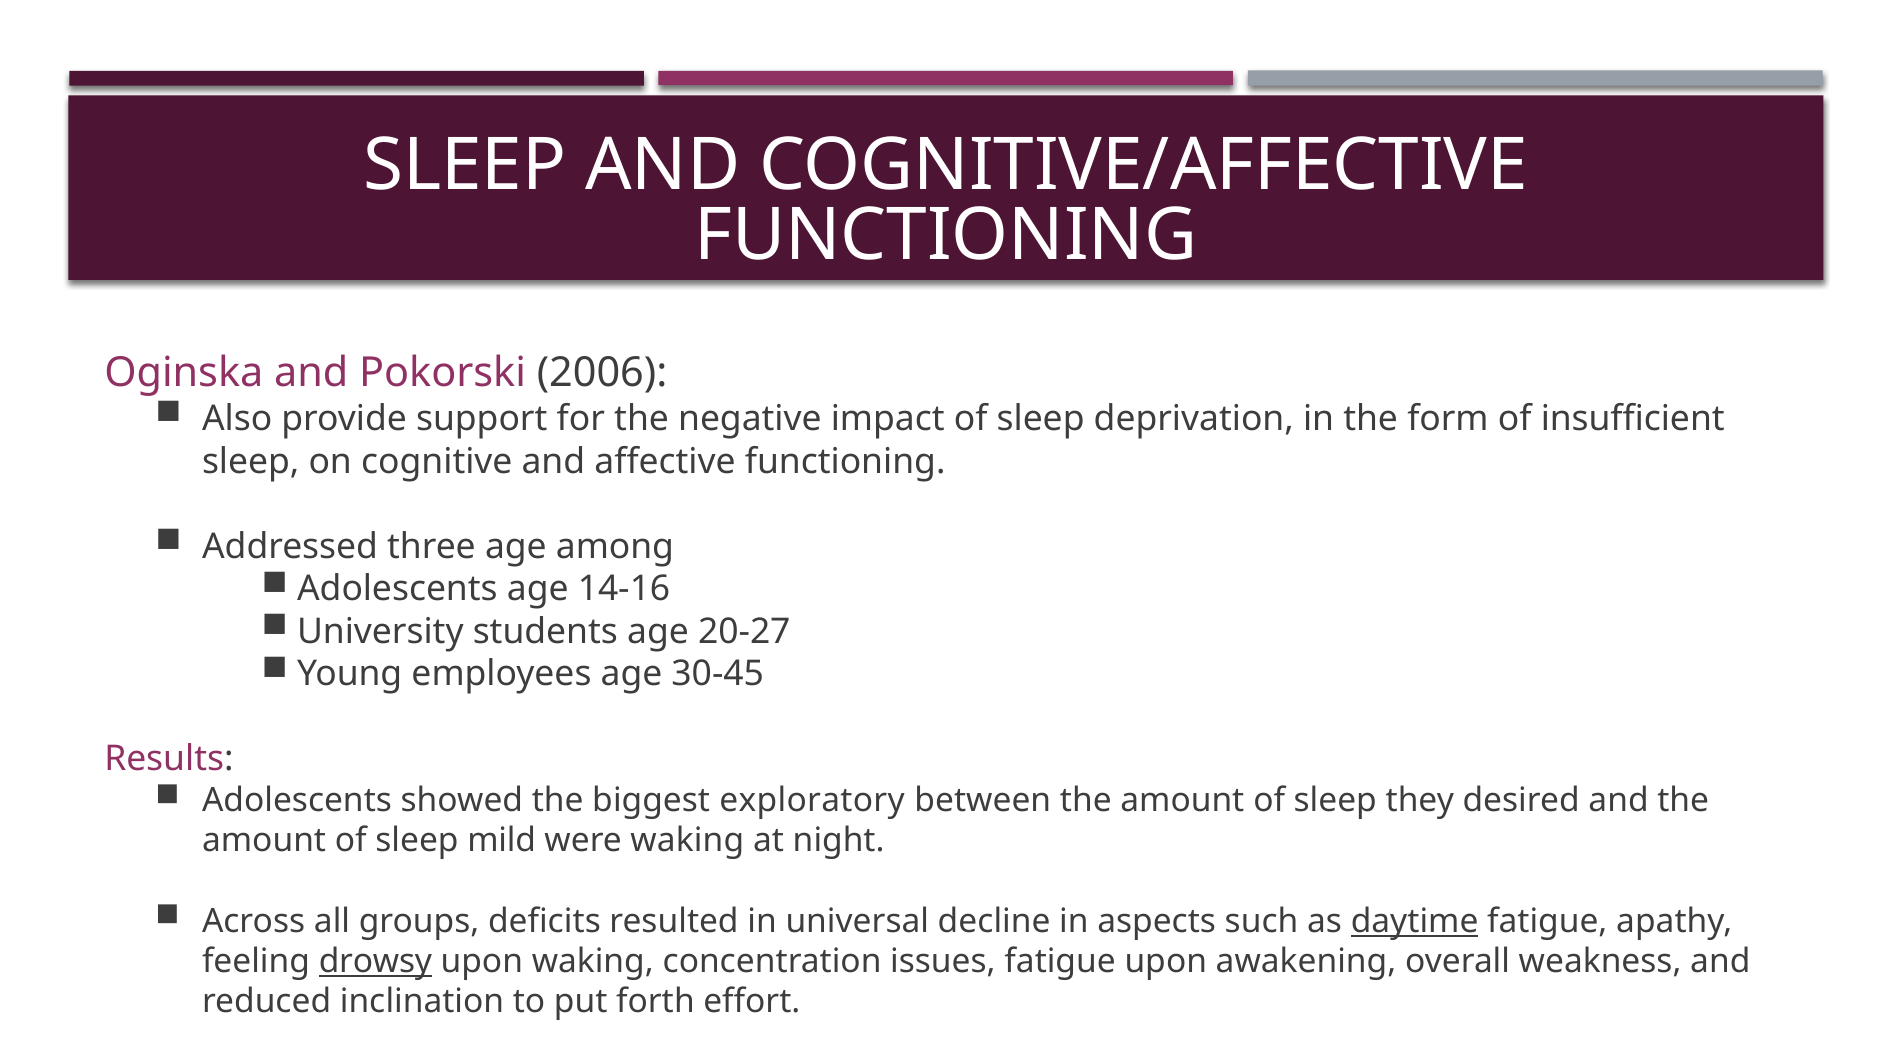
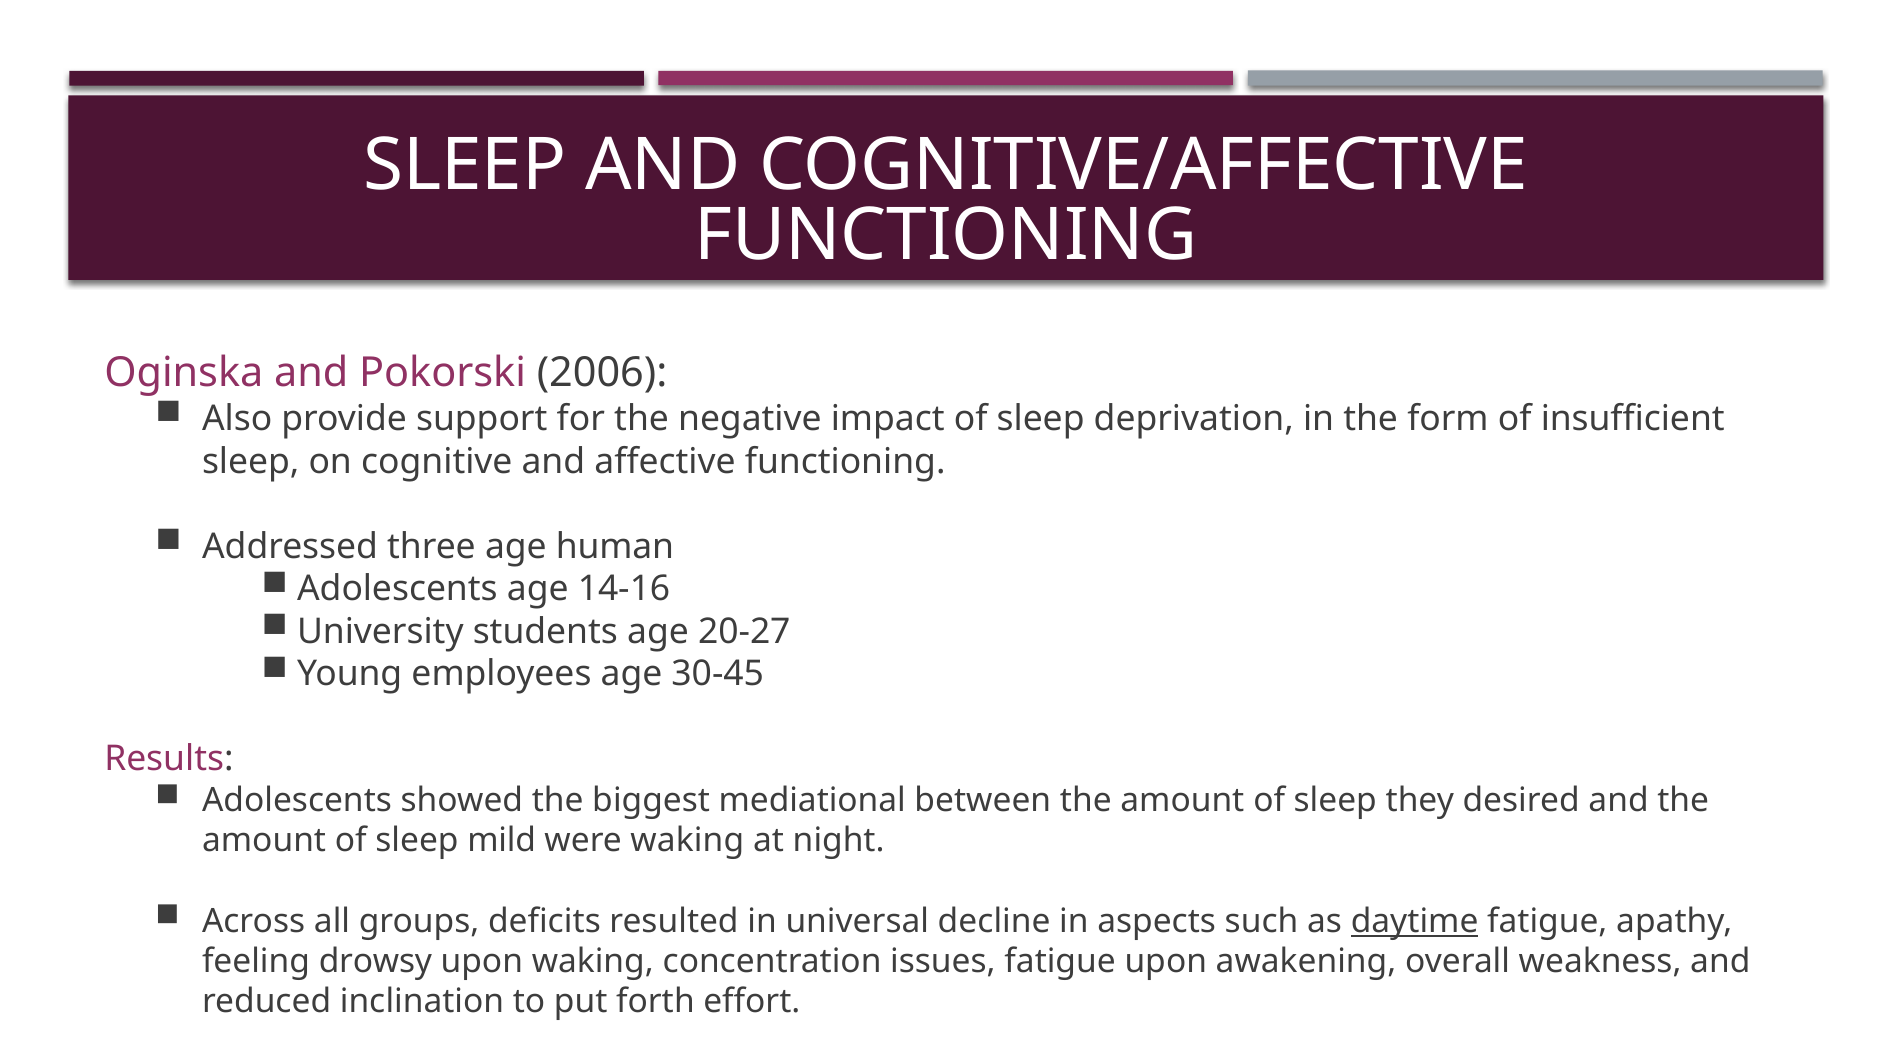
among: among -> human (615, 547)
exploratory: exploratory -> mediational (812, 801)
drowsy underline: present -> none (375, 962)
